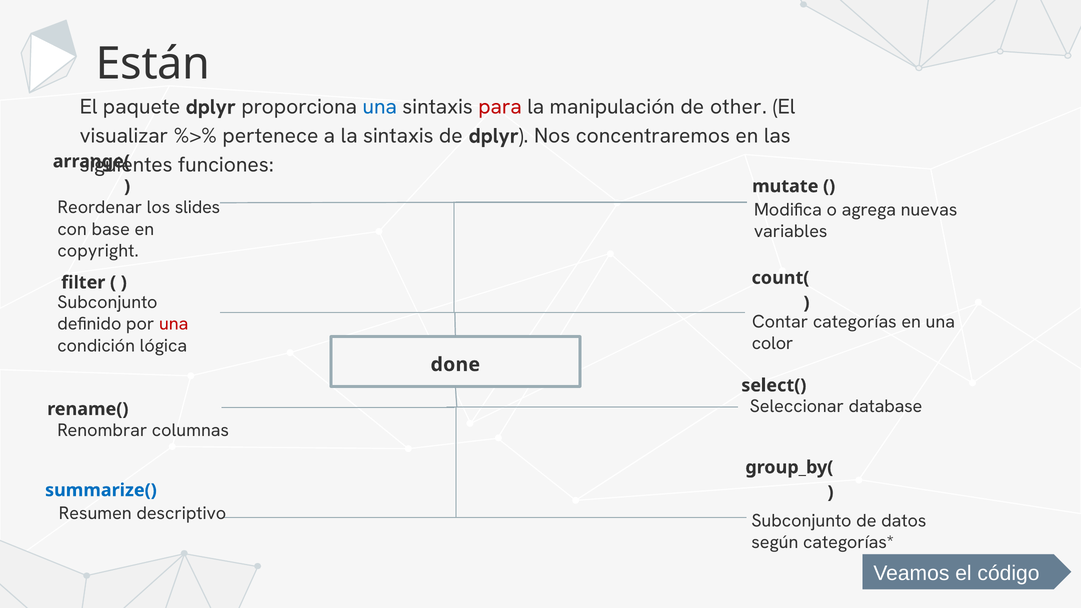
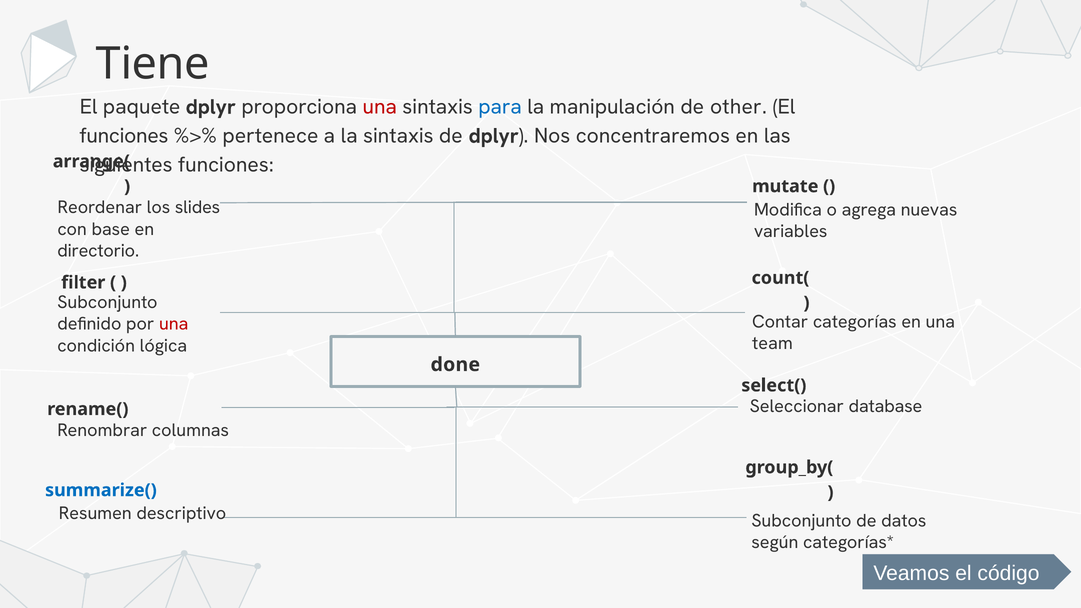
Están: Están -> Tiene (153, 64)
una colour: blue -> red (380, 107)
para colour: red -> blue (500, 107)
visualizar: visualizar -> funciones (124, 136)
copyright: copyright -> directorio (98, 251)
color: color -> team (772, 344)
